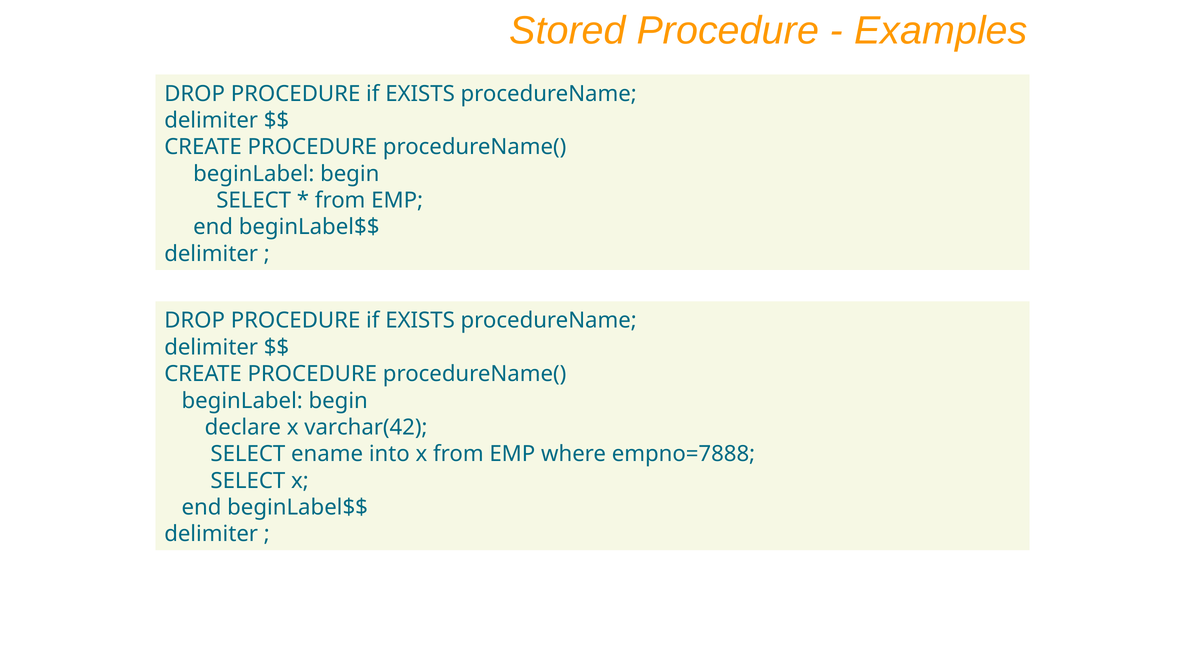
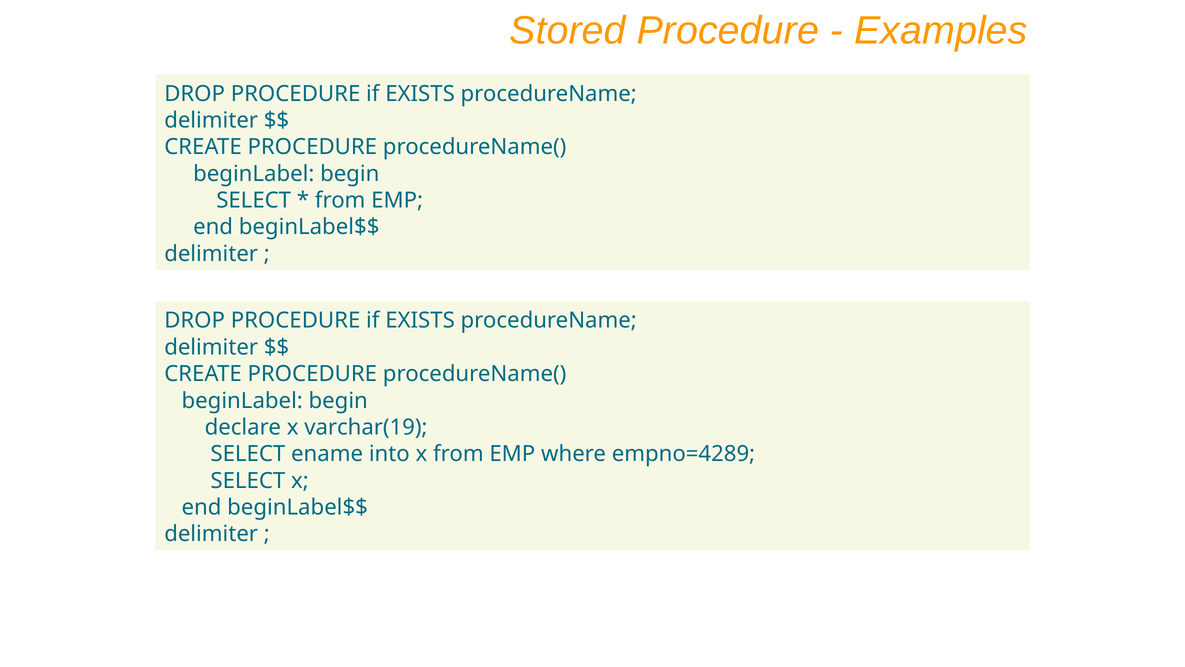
varchar(42: varchar(42 -> varchar(19 (366, 427)
empno=7888: empno=7888 -> empno=4289 (683, 454)
